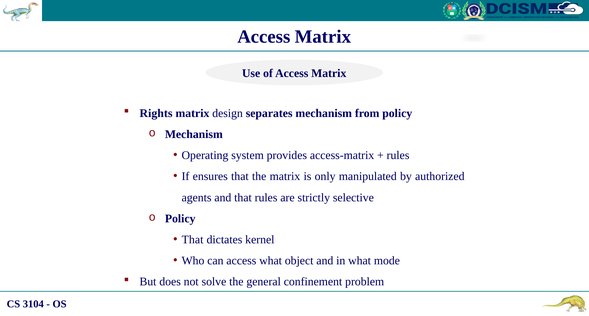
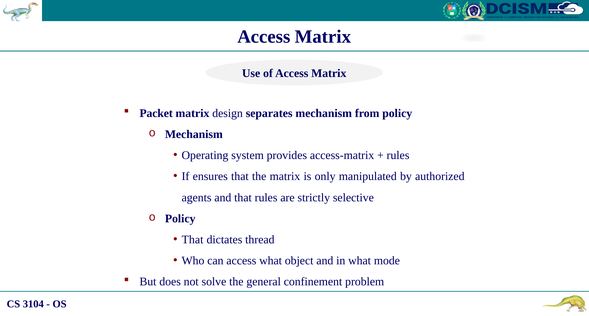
Rights: Rights -> Packet (156, 113)
kernel: kernel -> thread (260, 239)
